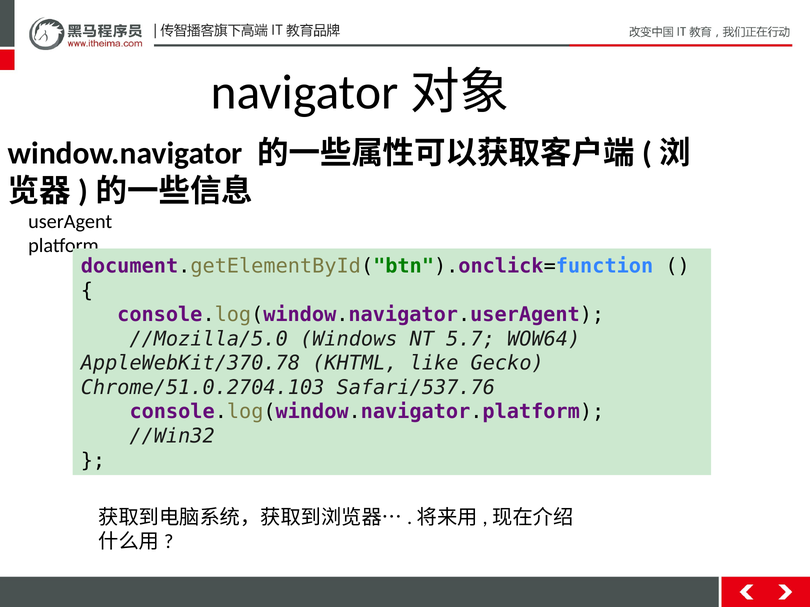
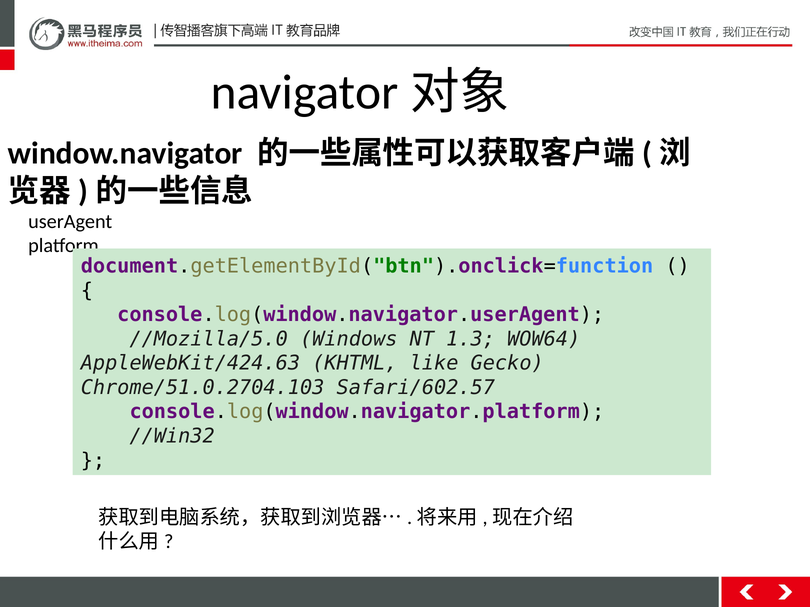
5.7: 5.7 -> 1.3 (471, 339)
AppleWebKit/370.78: AppleWebKit/370.78 -> AppleWebKit/424.63 (190, 364)
Safari/537.76: Safari/537.76 -> Safari/602.57 (416, 388)
